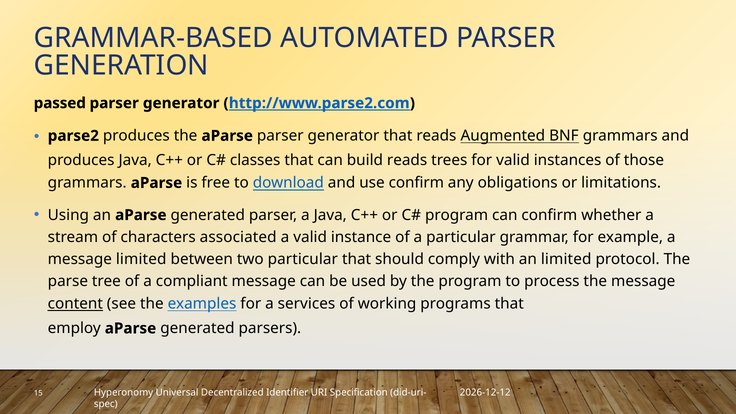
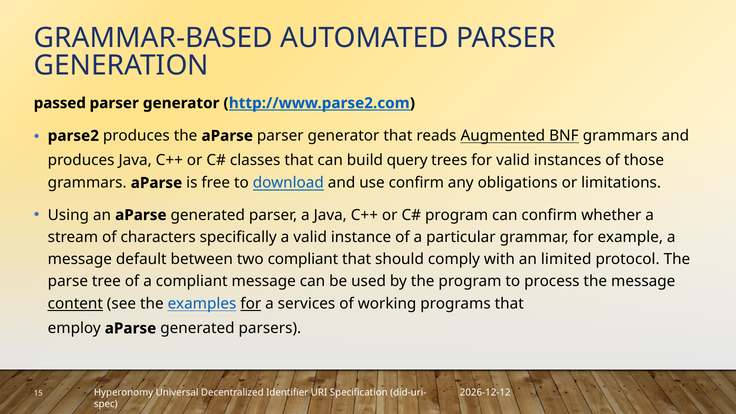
build reads: reads -> query (407, 160)
associated: associated -> specifically (238, 237)
message limited: limited -> default (141, 259)
two particular: particular -> compliant (303, 259)
for underline: none -> present (251, 304)
